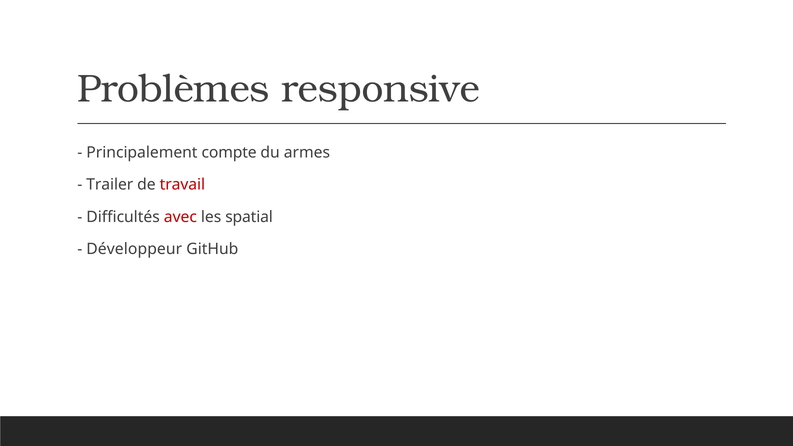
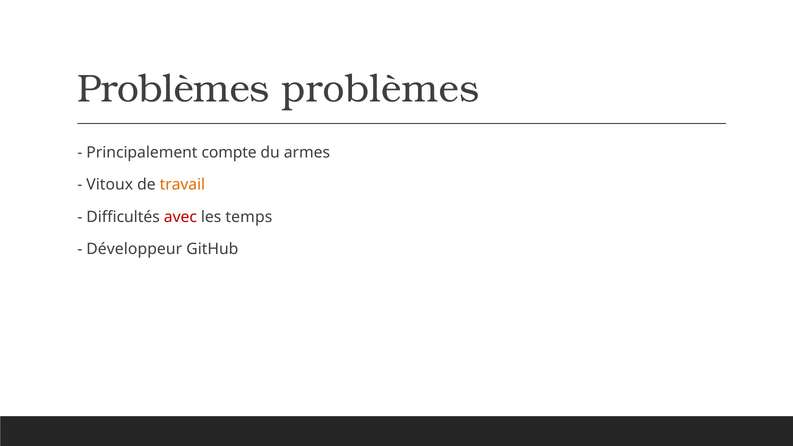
Problèmes responsive: responsive -> problèmes (380, 89)
Trailer: Trailer -> Vitoux (110, 185)
travail colour: red -> orange (182, 185)
spatial: spatial -> temps (249, 217)
